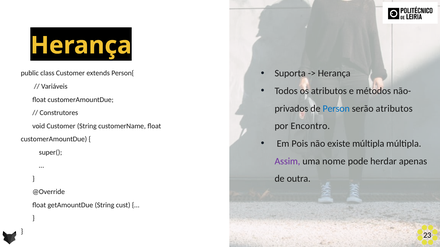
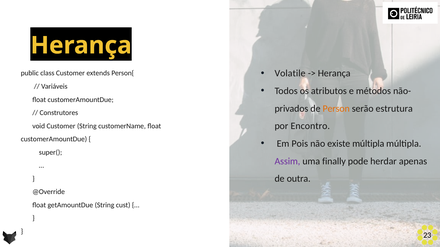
Suporta: Suporta -> Volatile (290, 74)
Person colour: blue -> orange (336, 109)
serão atributos: atributos -> estrutura (394, 109)
nome: nome -> finally (334, 161)
